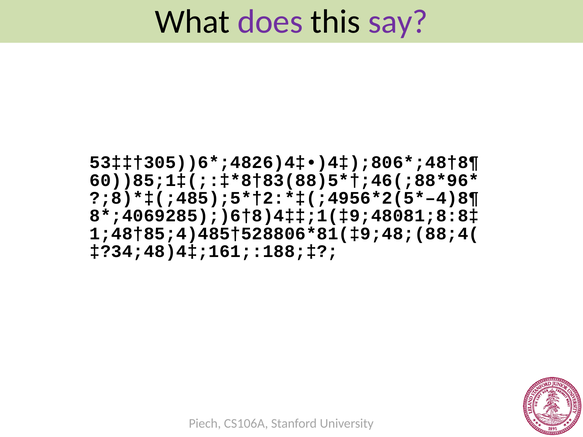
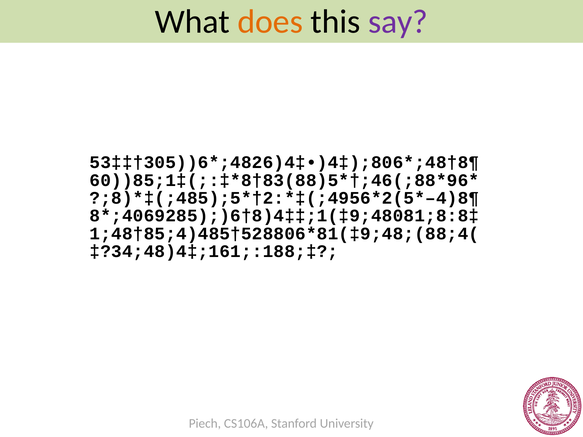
does colour: purple -> orange (270, 22)
